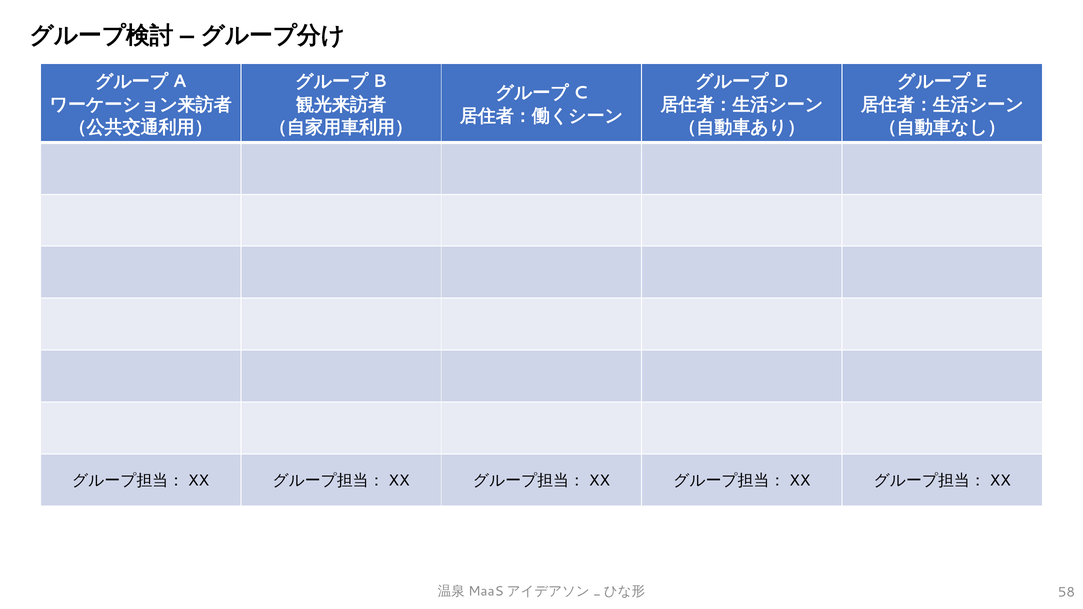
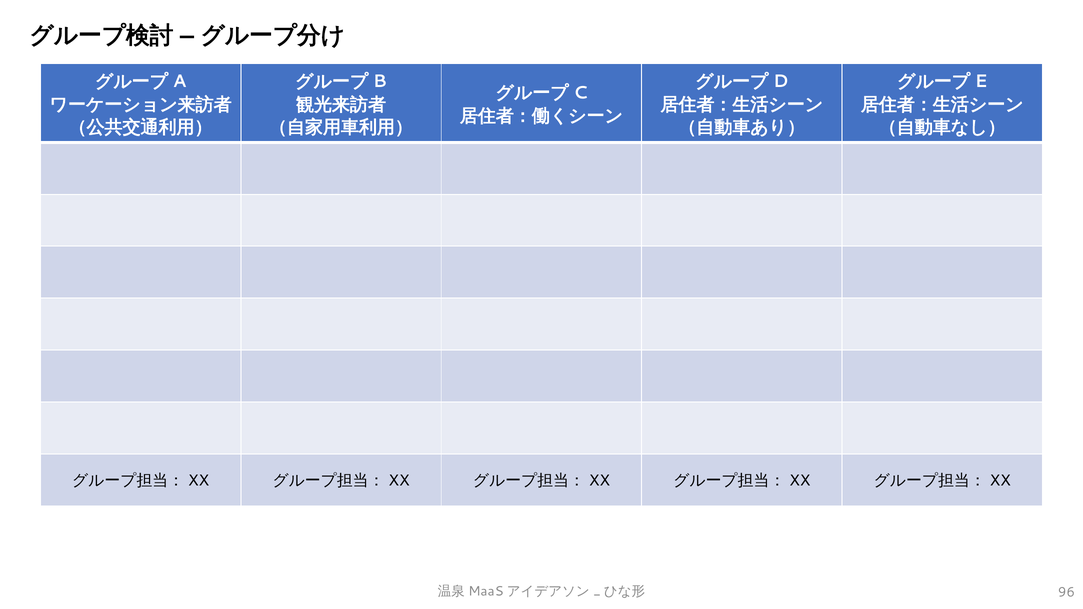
58: 58 -> 96 (1066, 592)
